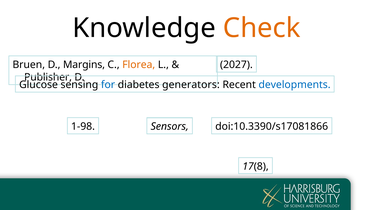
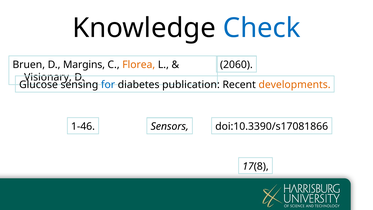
Check colour: orange -> blue (262, 28)
2027: 2027 -> 2060 (236, 65)
Publisher: Publisher -> Visionary (48, 77)
generators: generators -> publication (191, 85)
developments colour: blue -> orange (295, 85)
1-98: 1-98 -> 1-46 (83, 126)
